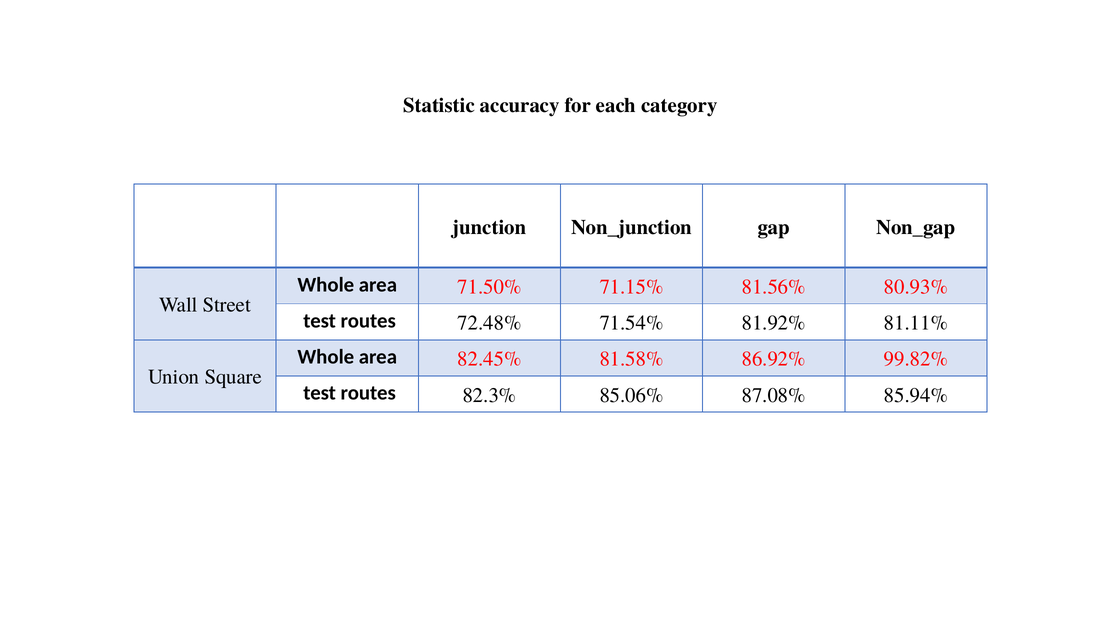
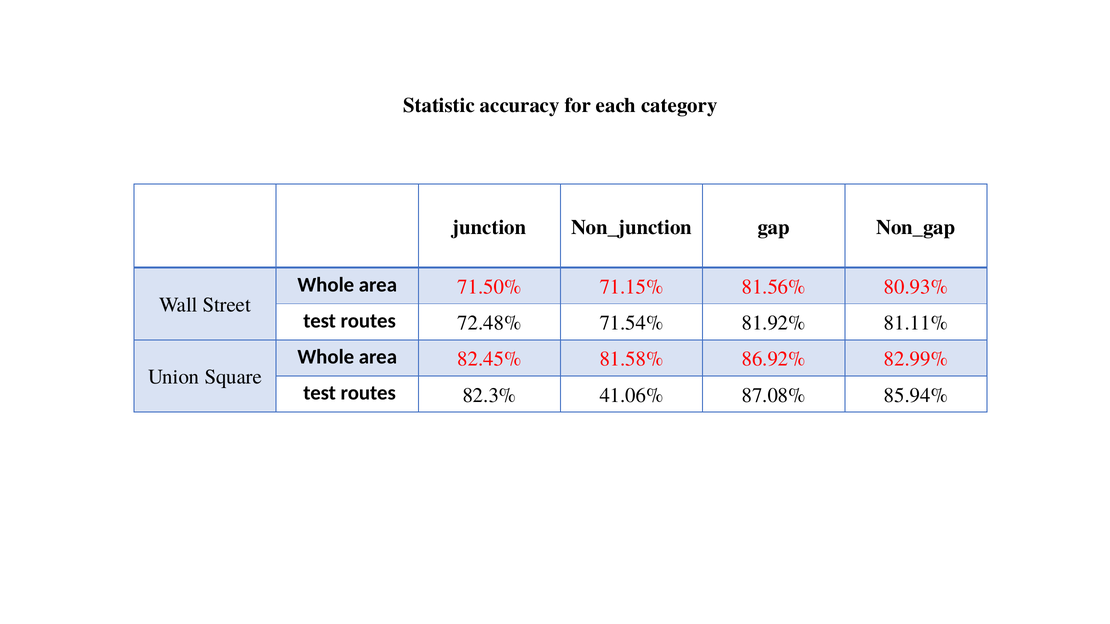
99.82%: 99.82% -> 82.99% (916, 359)
85.06%: 85.06% -> 41.06% (632, 395)
